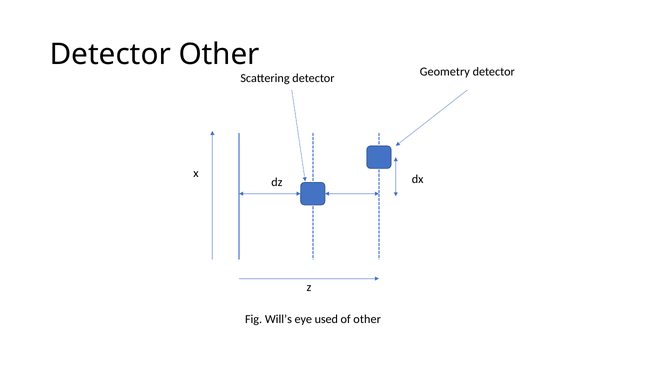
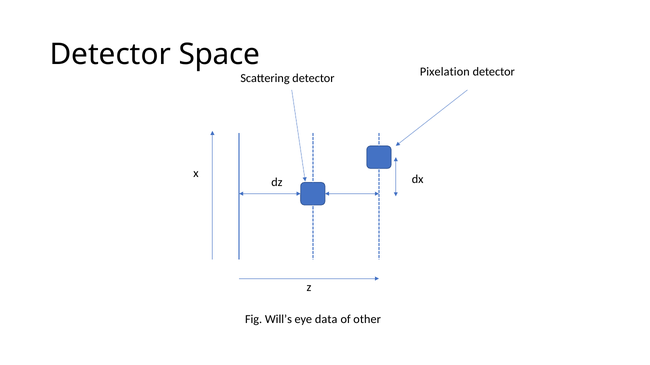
Detector Other: Other -> Space (219, 55)
Geometry: Geometry -> Pixelation (445, 72)
used: used -> data (326, 320)
